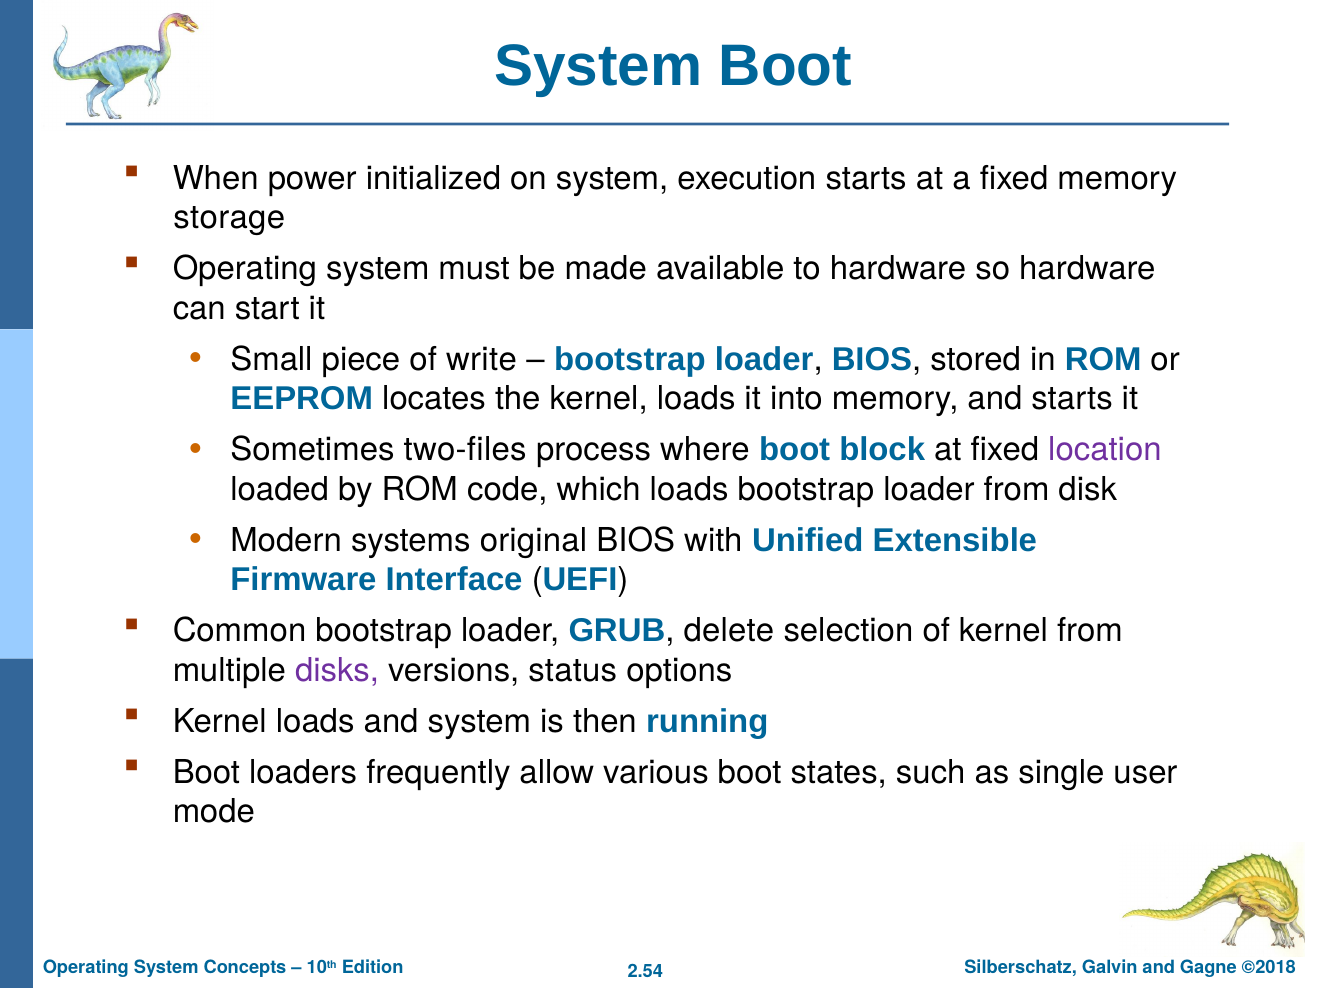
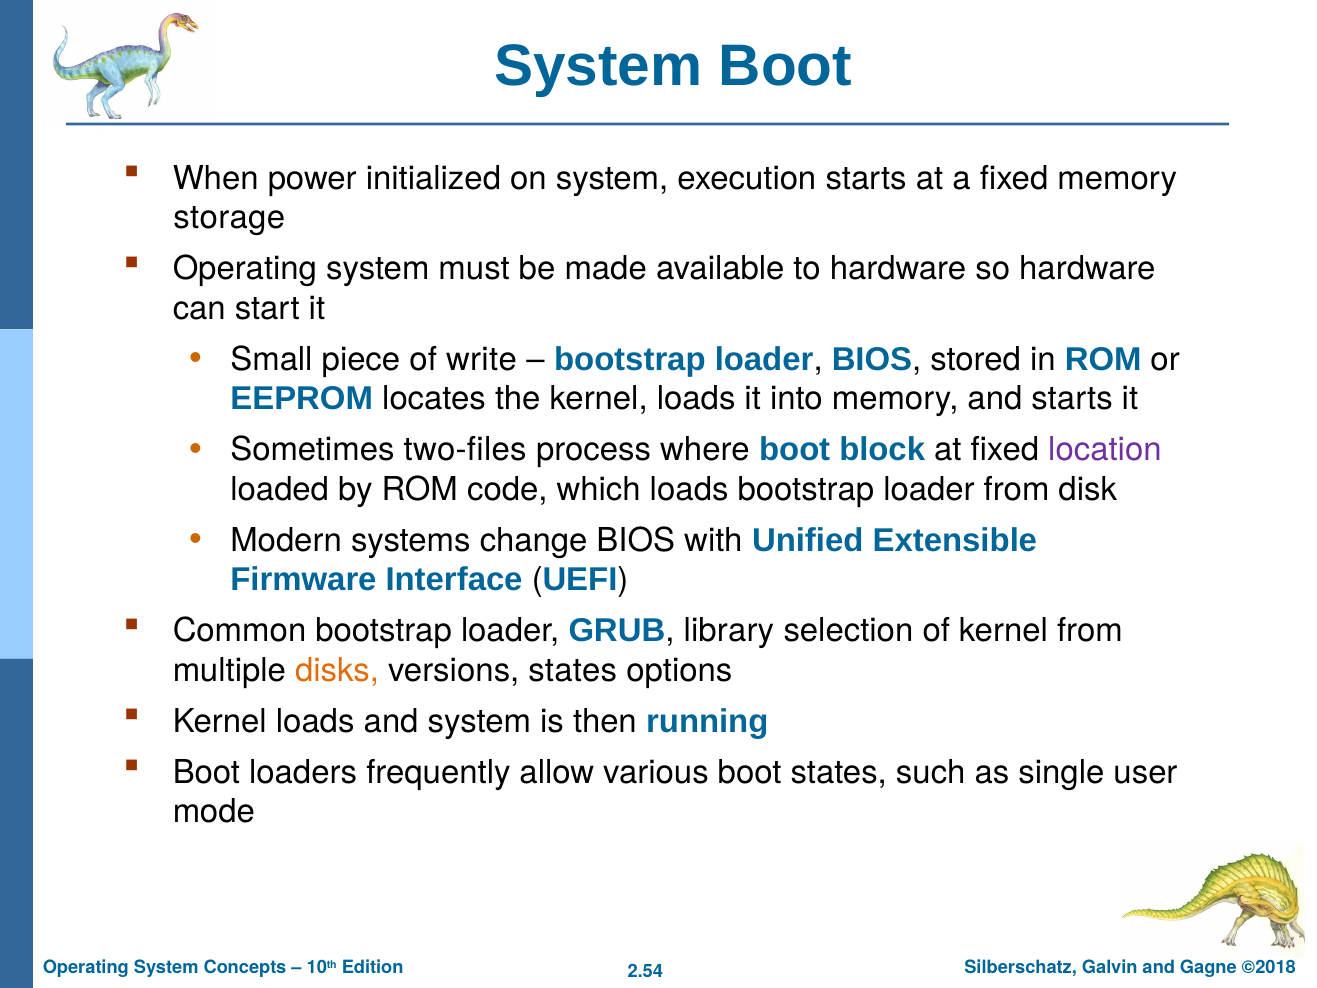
original: original -> change (534, 540)
delete: delete -> library (729, 631)
disks colour: purple -> orange (337, 670)
versions status: status -> states (573, 670)
